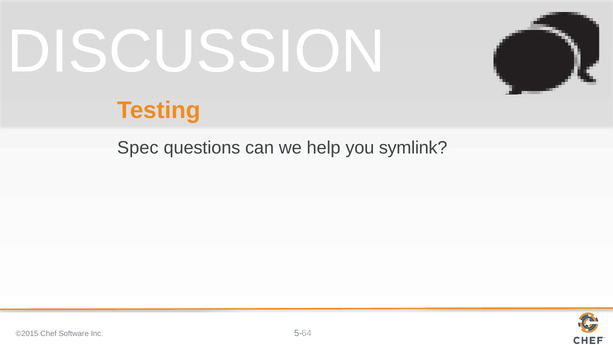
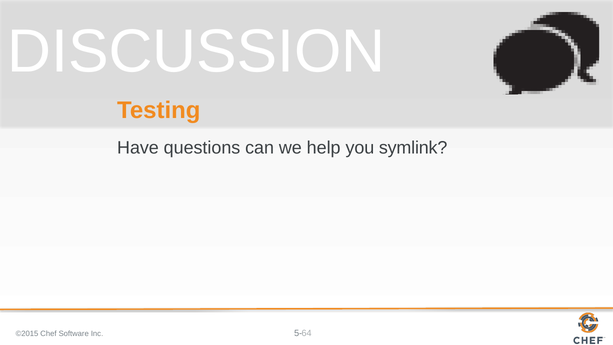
Spec: Spec -> Have (138, 148)
